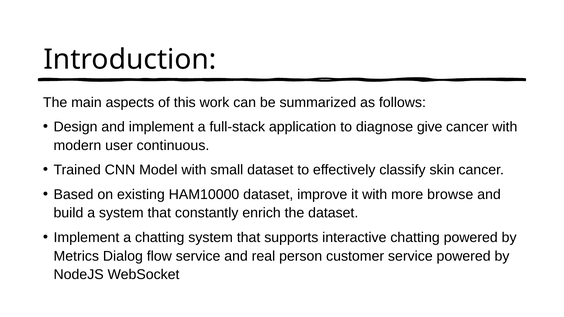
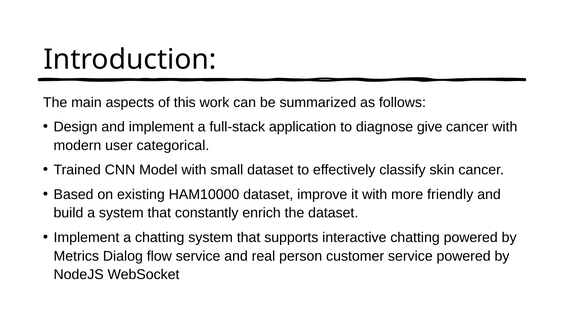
continuous: continuous -> categorical (173, 146)
browse: browse -> friendly (450, 195)
